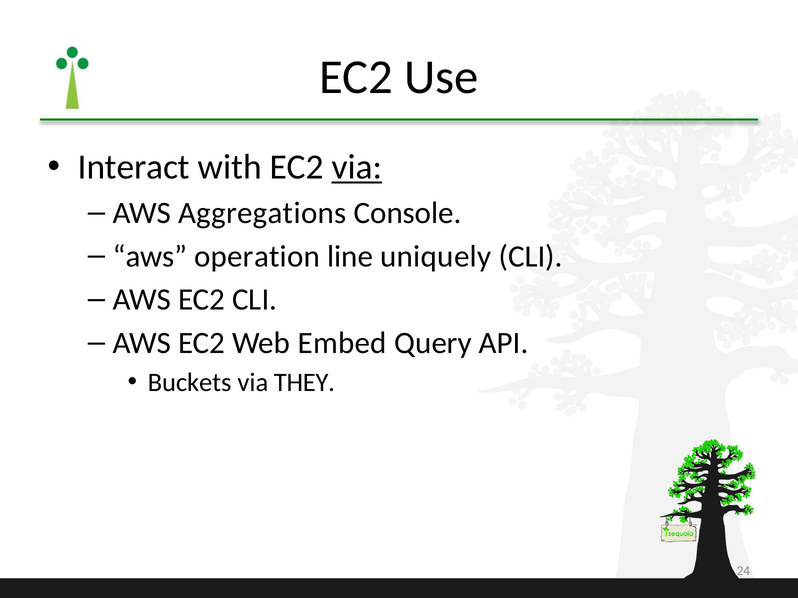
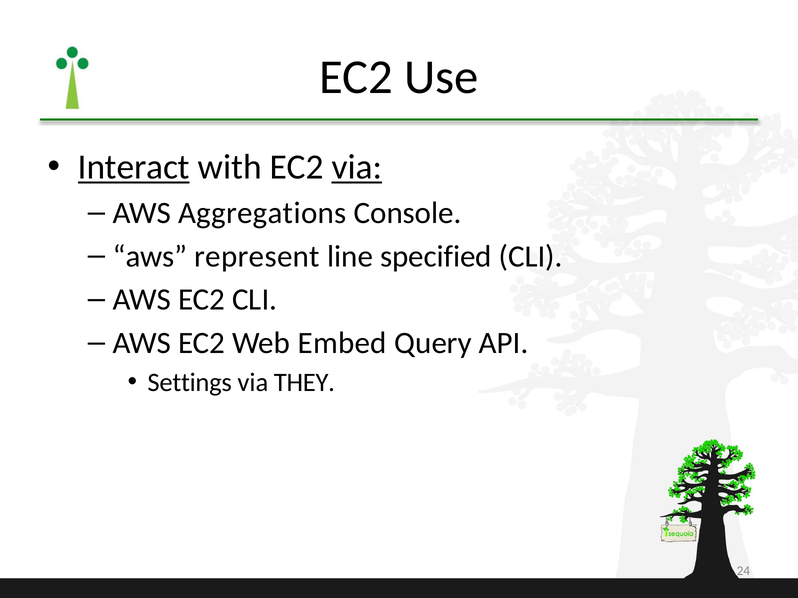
Interact underline: none -> present (134, 167)
operation: operation -> represent (257, 257)
uniquely: uniquely -> specified (436, 257)
Buckets: Buckets -> Settings (190, 383)
